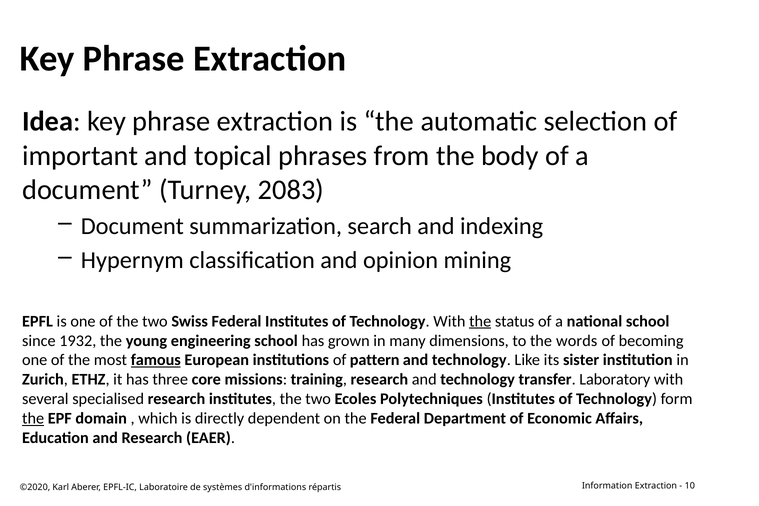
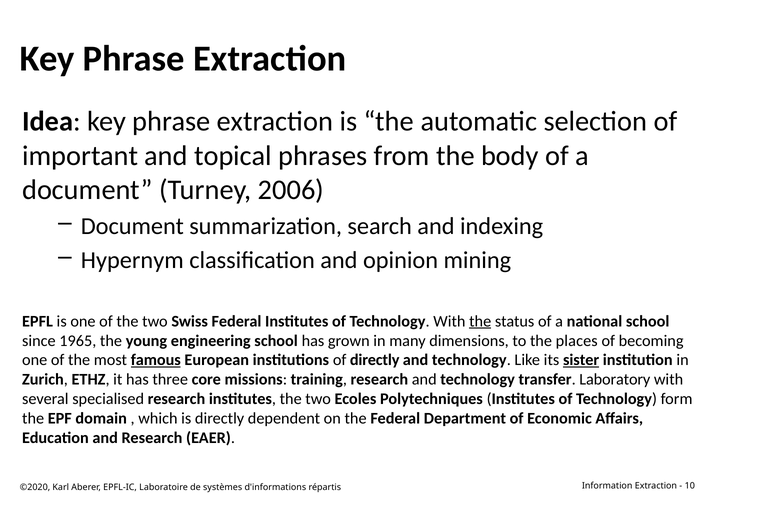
2083: 2083 -> 2006 (291, 190)
1932: 1932 -> 1965 (78, 341)
words: words -> places (577, 341)
of pattern: pattern -> directly (375, 360)
sister underline: none -> present (581, 360)
the underline: present -> none (33, 419)
